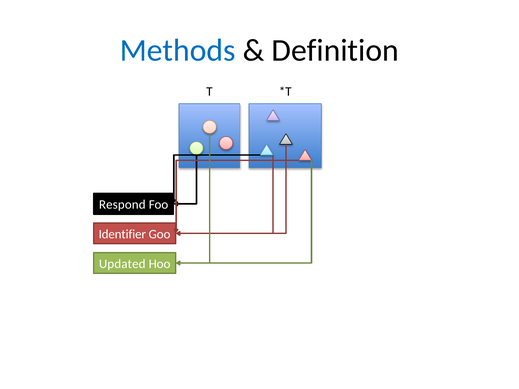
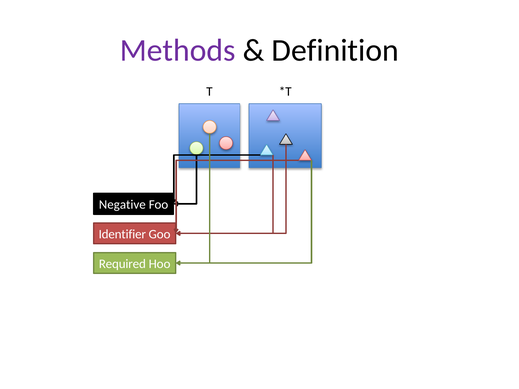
Methods colour: blue -> purple (178, 50)
Respond: Respond -> Negative (122, 205)
Updated: Updated -> Required (122, 264)
